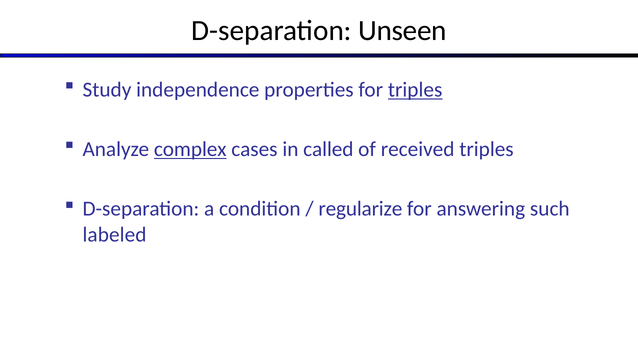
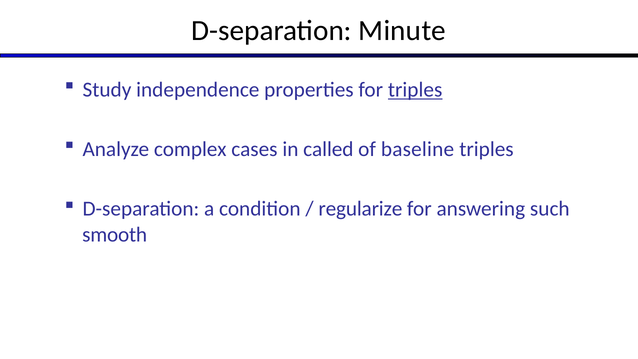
Unseen: Unseen -> Minute (402, 31)
complex underline: present -> none (190, 149)
received: received -> baseline (418, 149)
labeled: labeled -> smooth (115, 234)
